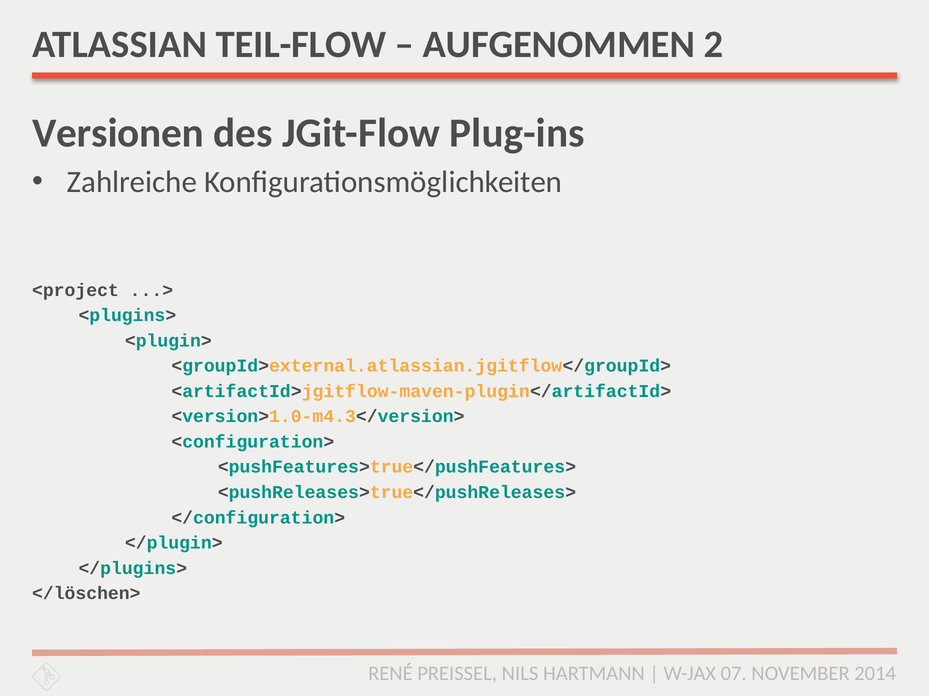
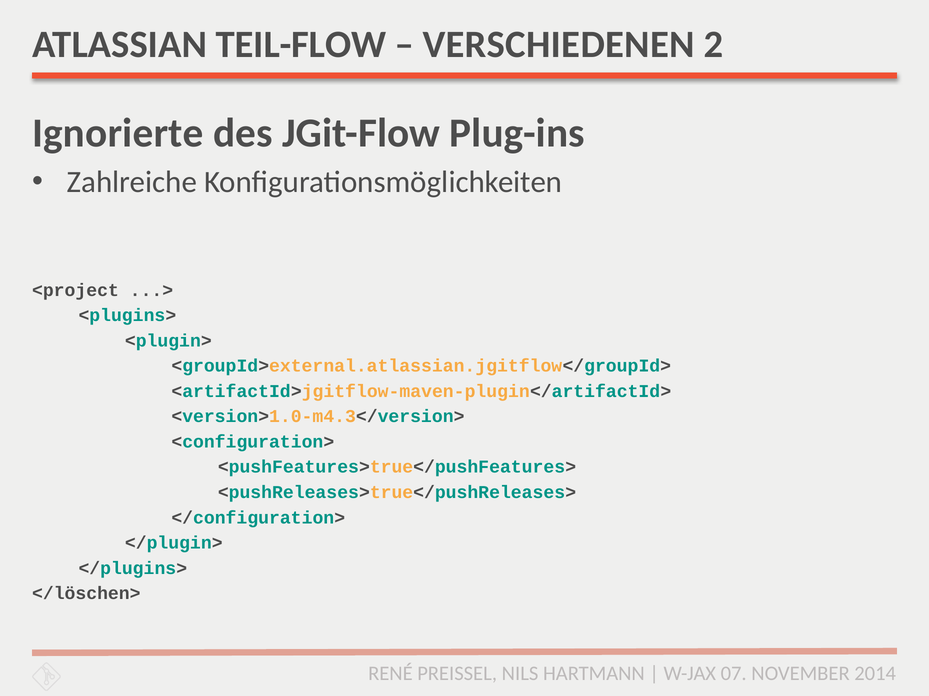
AUFGENOMMEN: AUFGENOMMEN -> VERSCHIEDENEN (559, 45)
Versionen: Versionen -> Ignorierte (118, 133)
